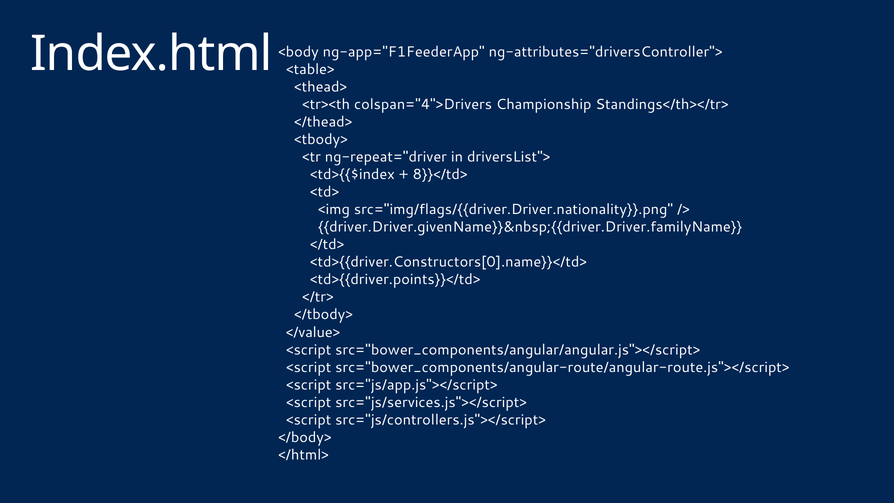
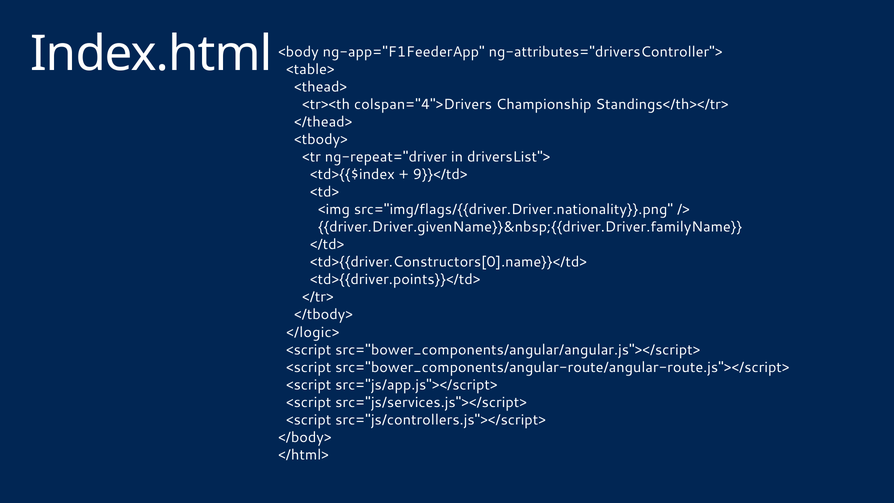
8}}</td>: 8}}</td> -> 9}}</td> (440, 174)
</value>: </value> -> </logic> (313, 332)
